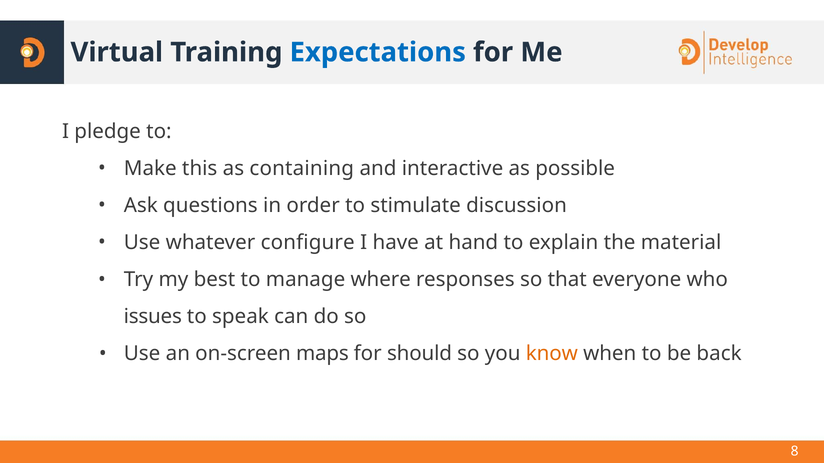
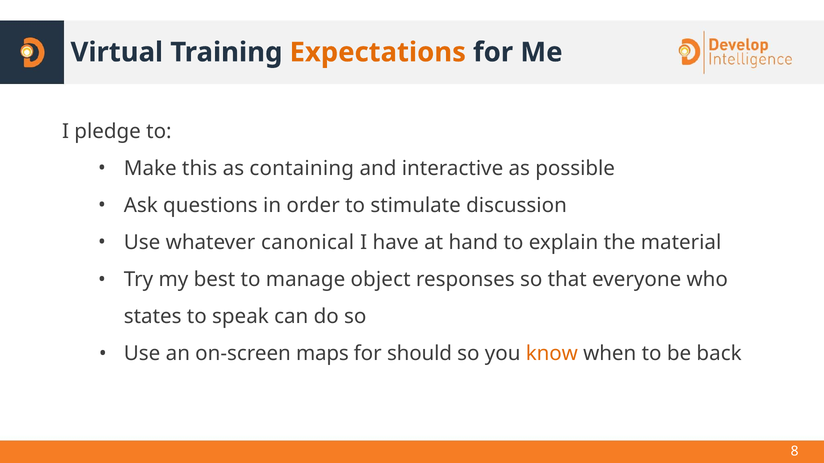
Expectations colour: blue -> orange (378, 52)
configure: configure -> canonical (308, 243)
where: where -> object (381, 280)
issues: issues -> states (153, 317)
